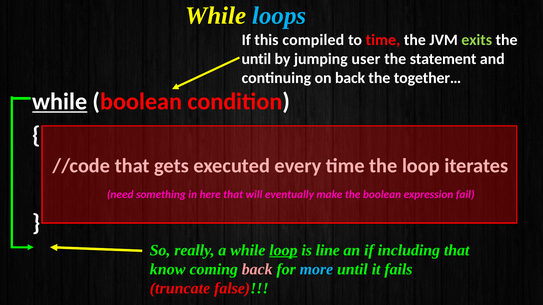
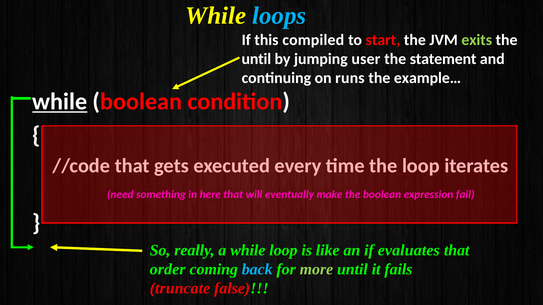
to time: time -> start (383, 40)
on back: back -> runs (350, 78)
together…: together… -> example… (427, 78)
loop underline: present -> none (283, 251)
line: line -> like (328, 251)
including: including -> evaluates (409, 251)
know: know -> order (168, 270)
back colour: pink -> light blue (257, 270)
more colour: light blue -> light green (316, 270)
